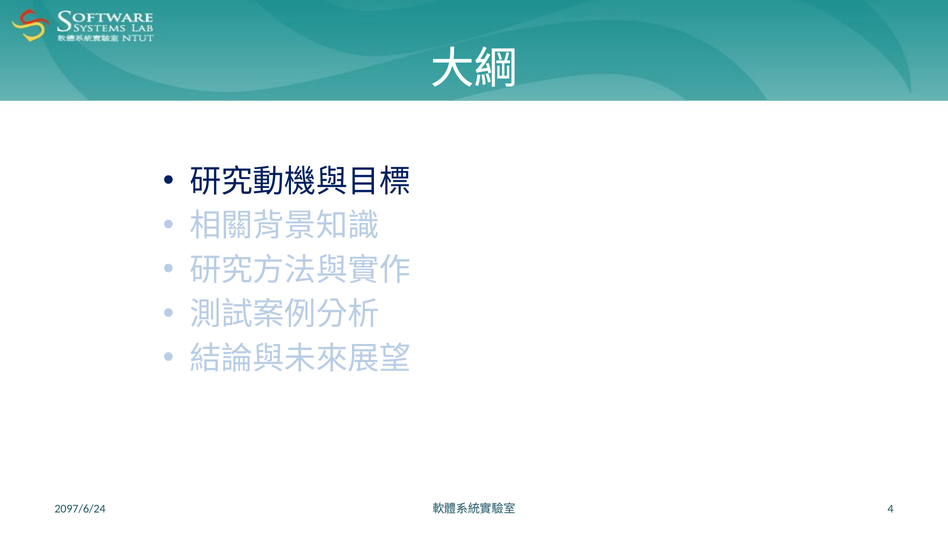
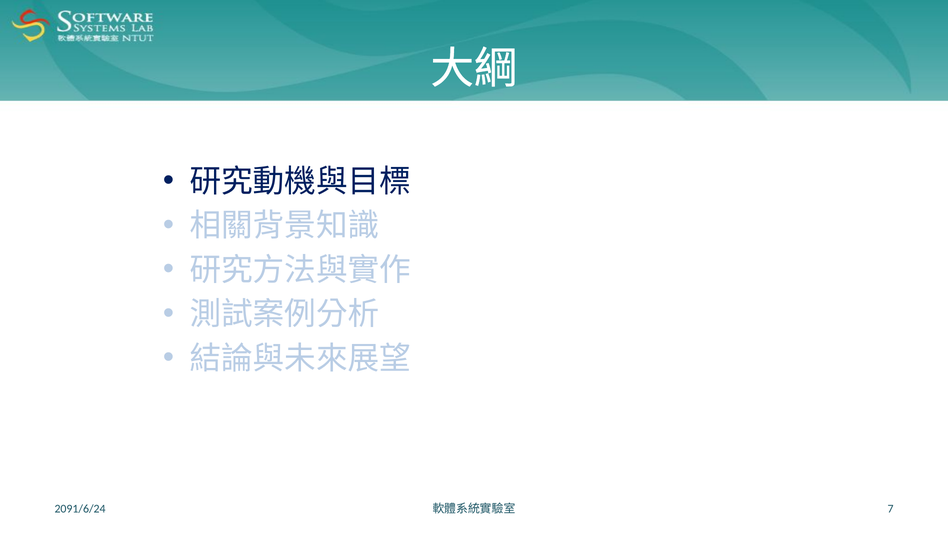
2097/6/24: 2097/6/24 -> 2091/6/24 (80, 509)
4: 4 -> 7 (891, 509)
